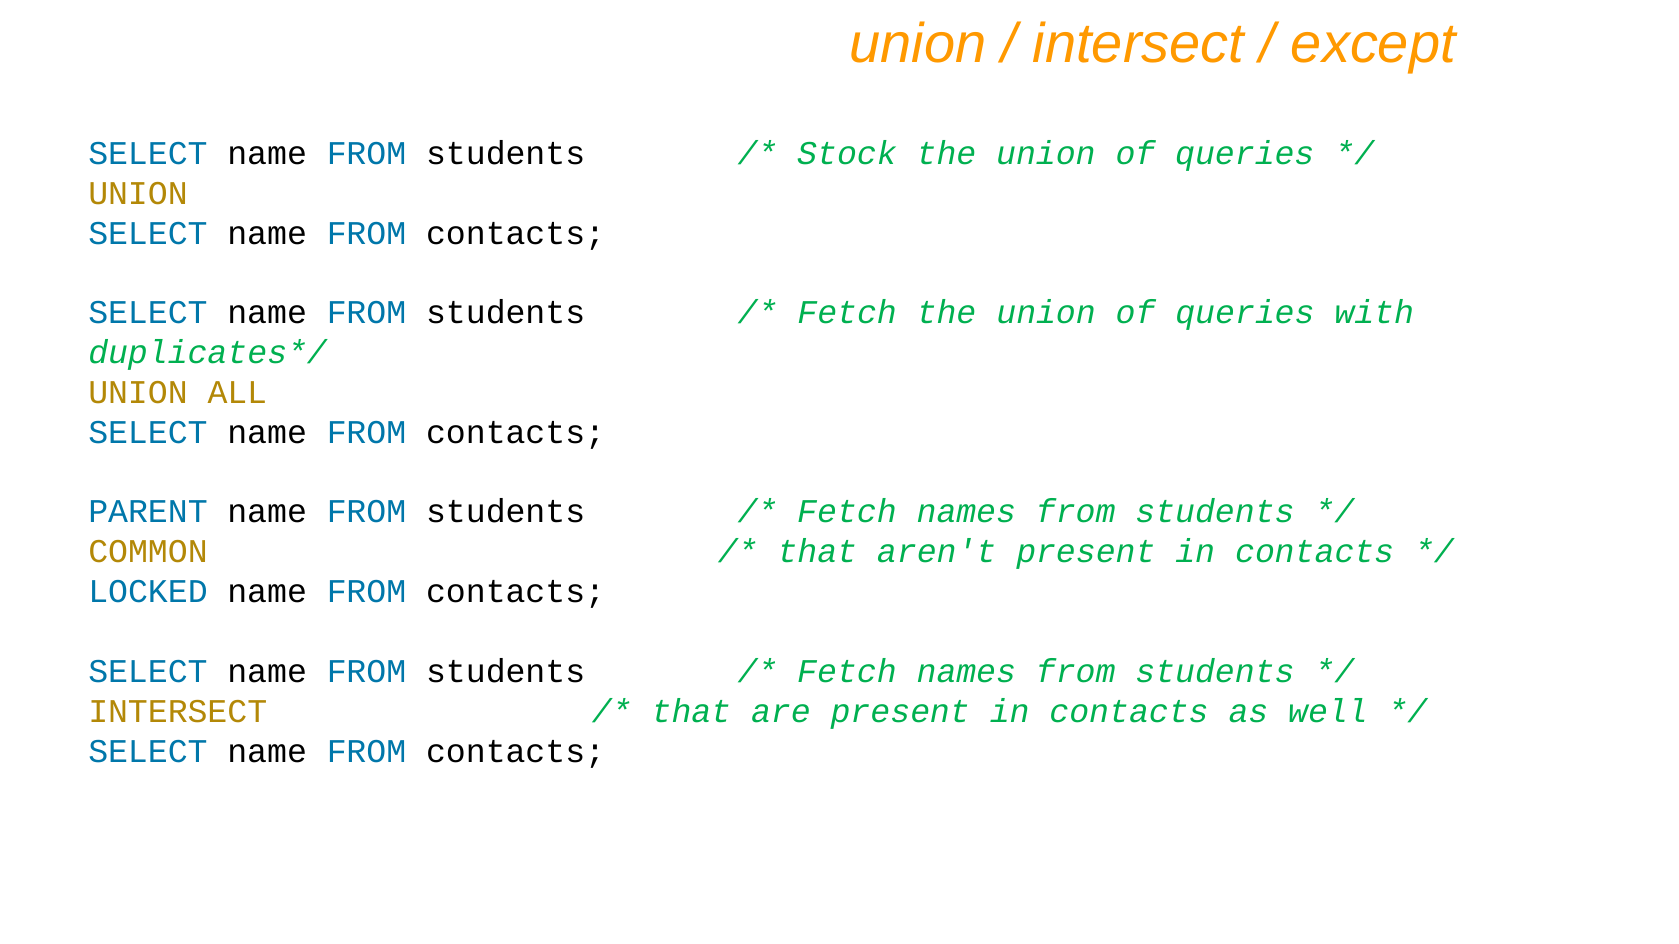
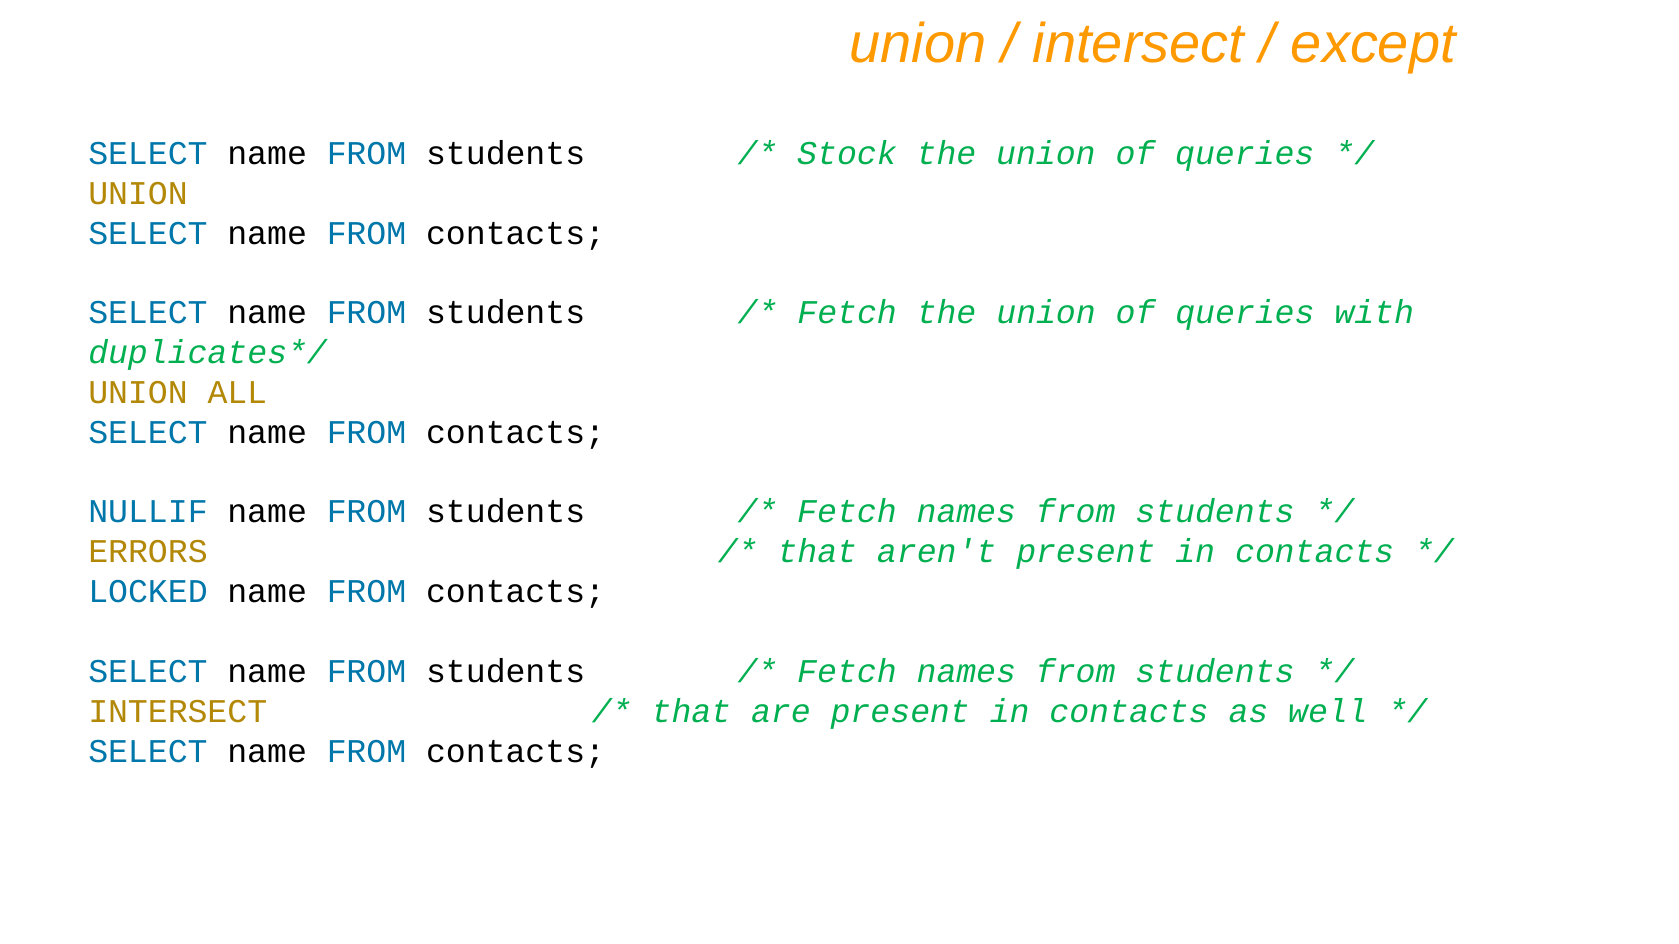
PARENT: PARENT -> NULLIF (148, 512)
COMMON: COMMON -> ERRORS (148, 552)
